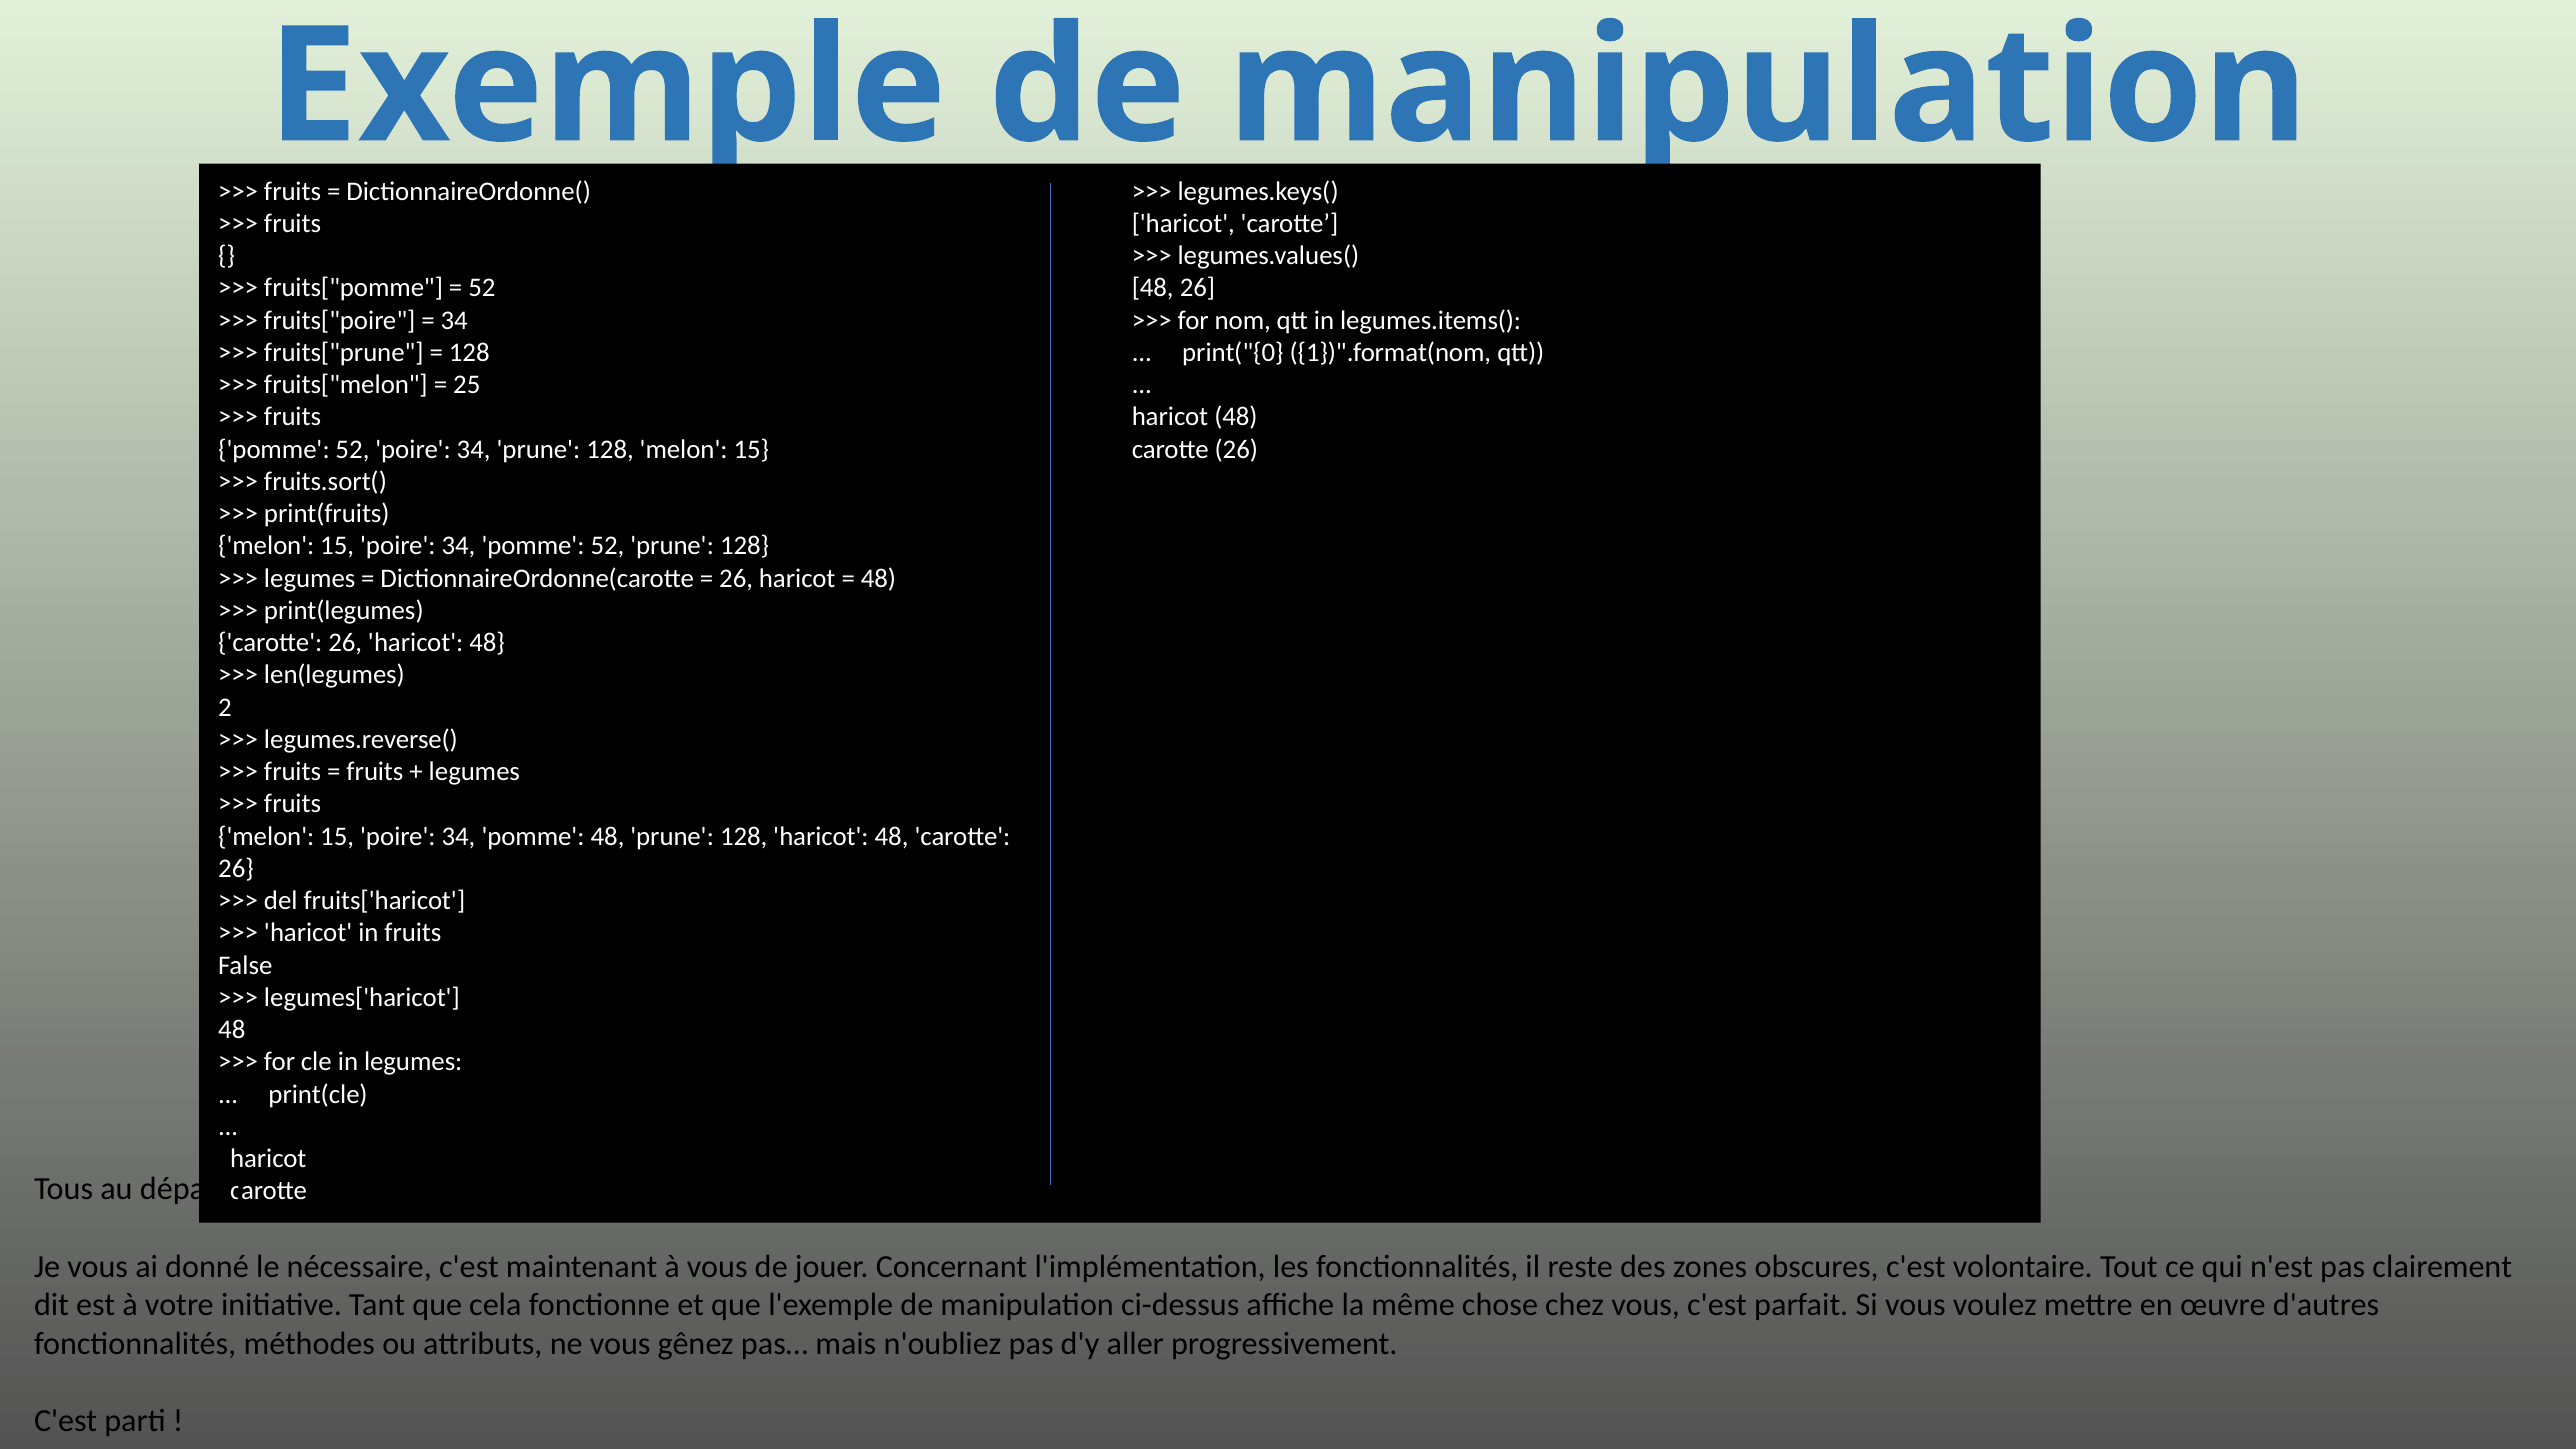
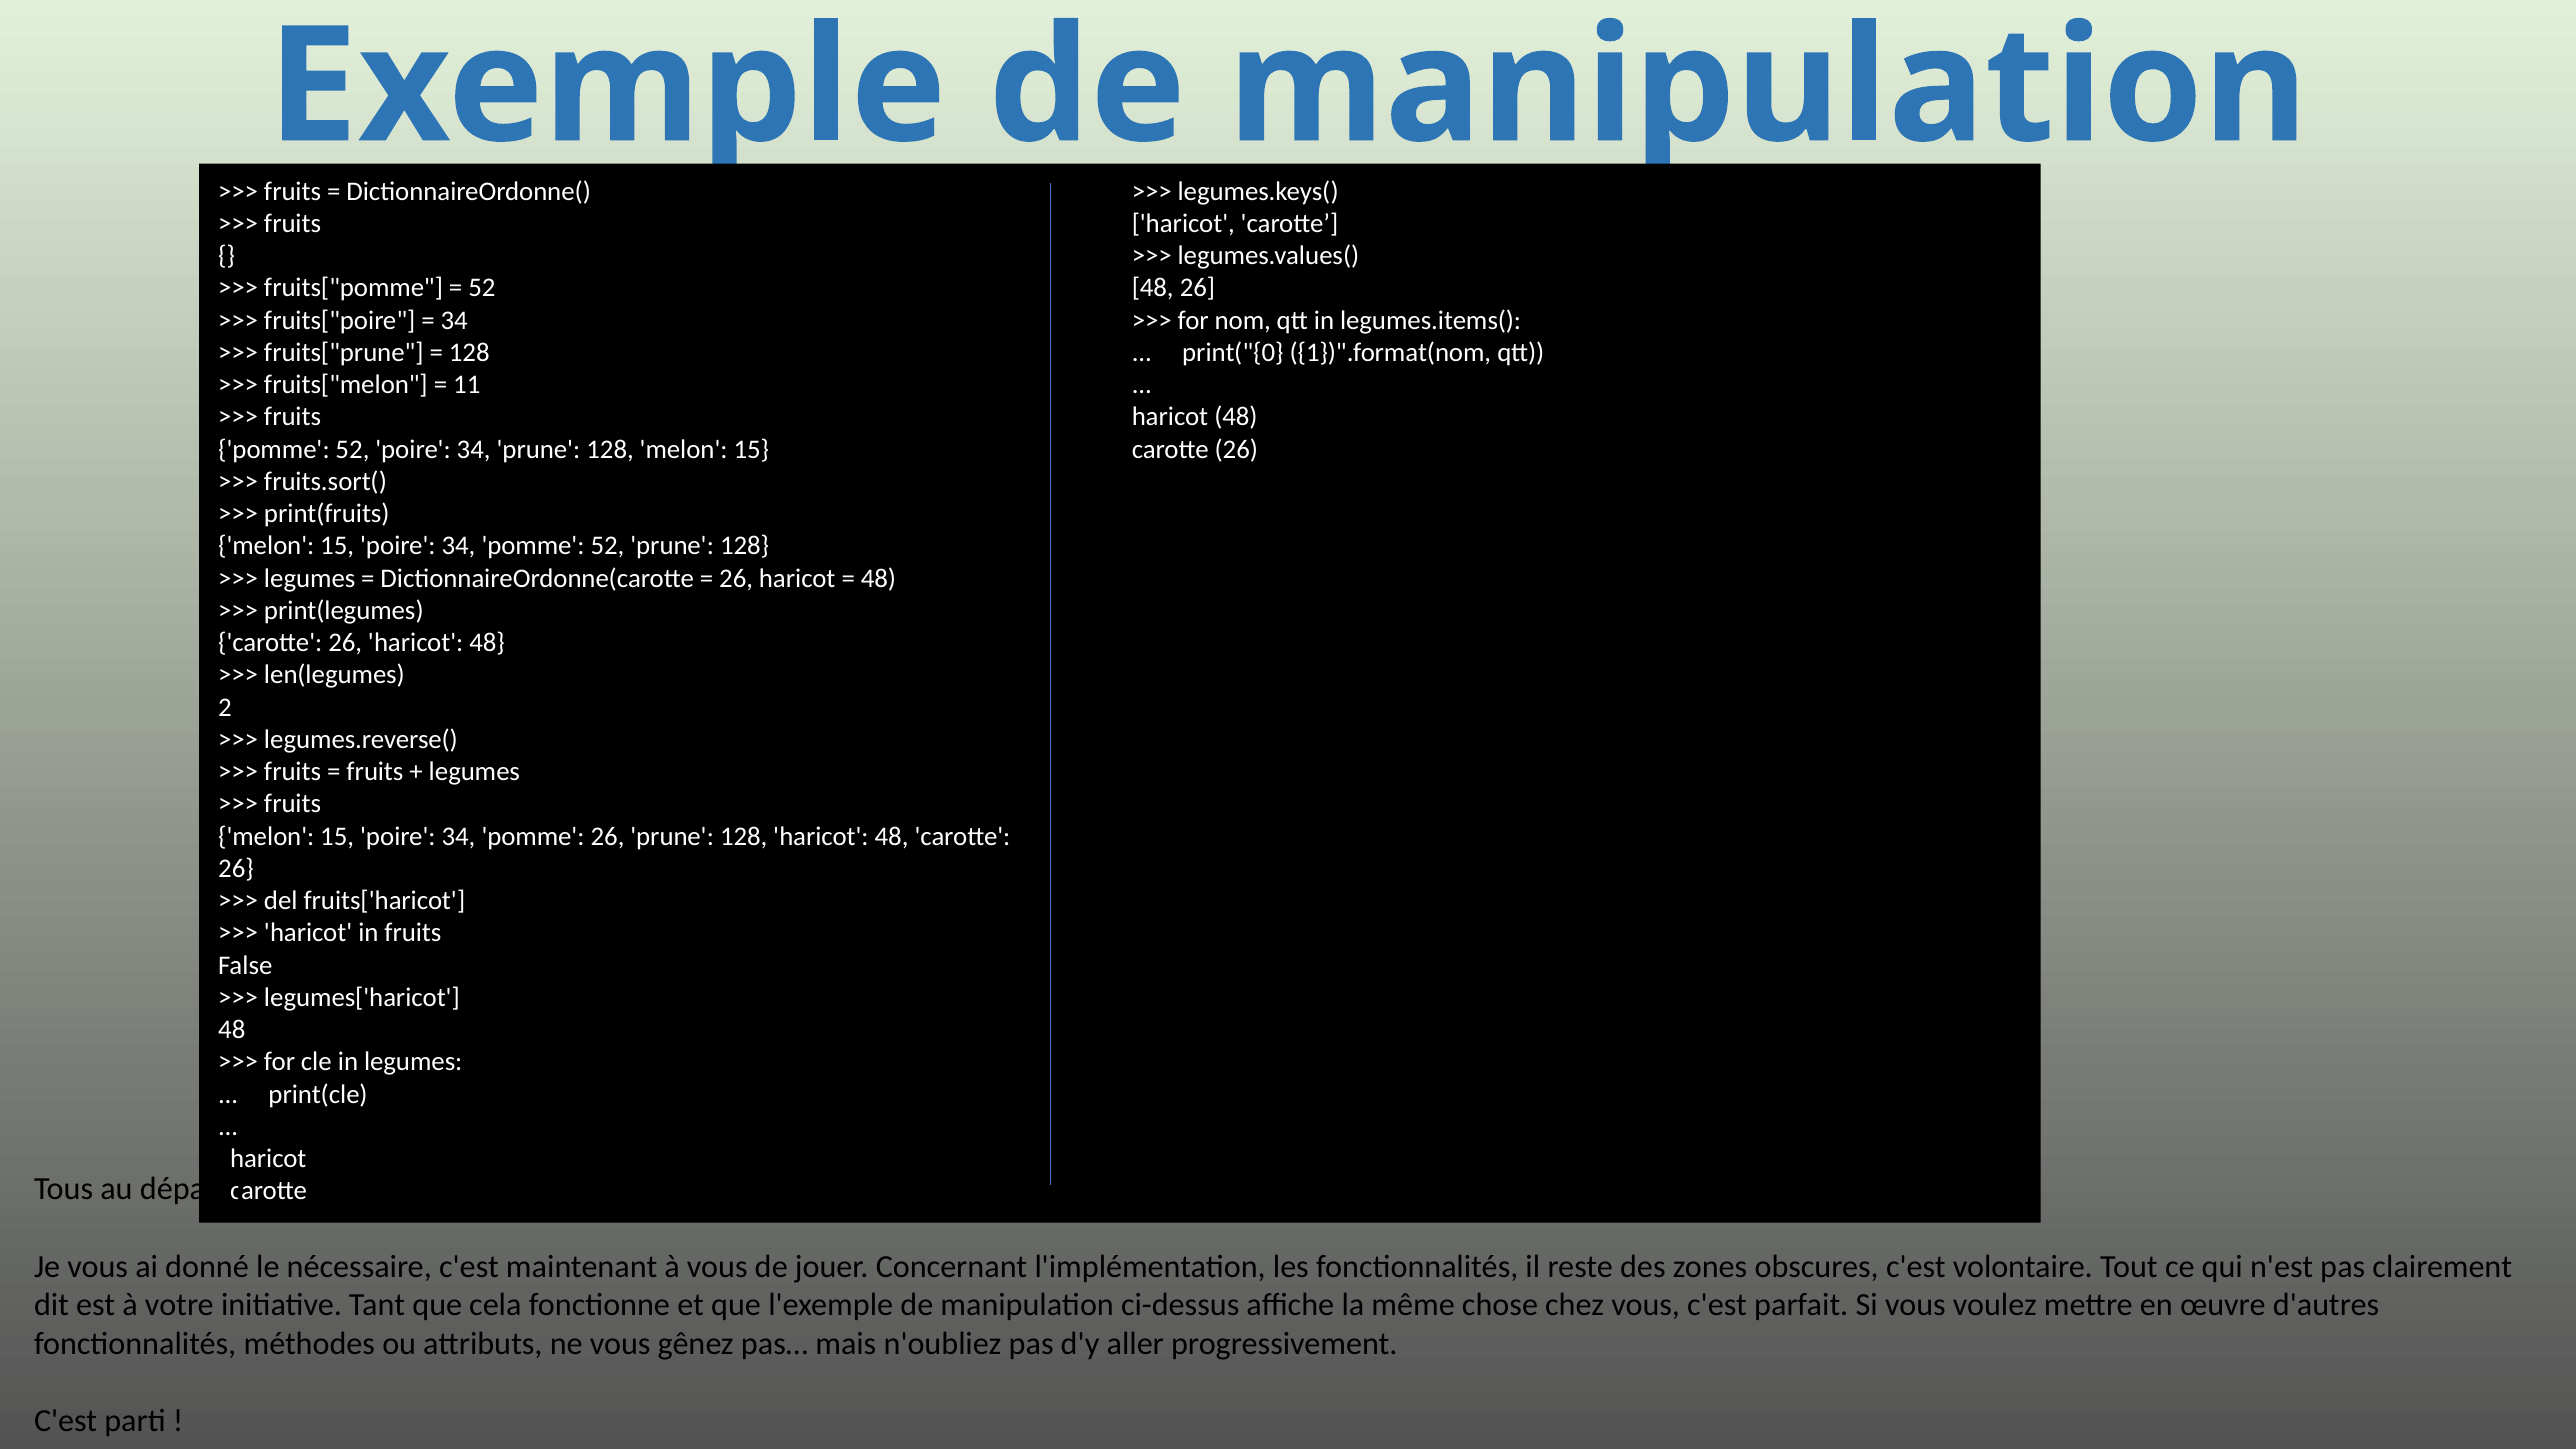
25: 25 -> 11 (467, 385)
pomme 48: 48 -> 26 (608, 836)
